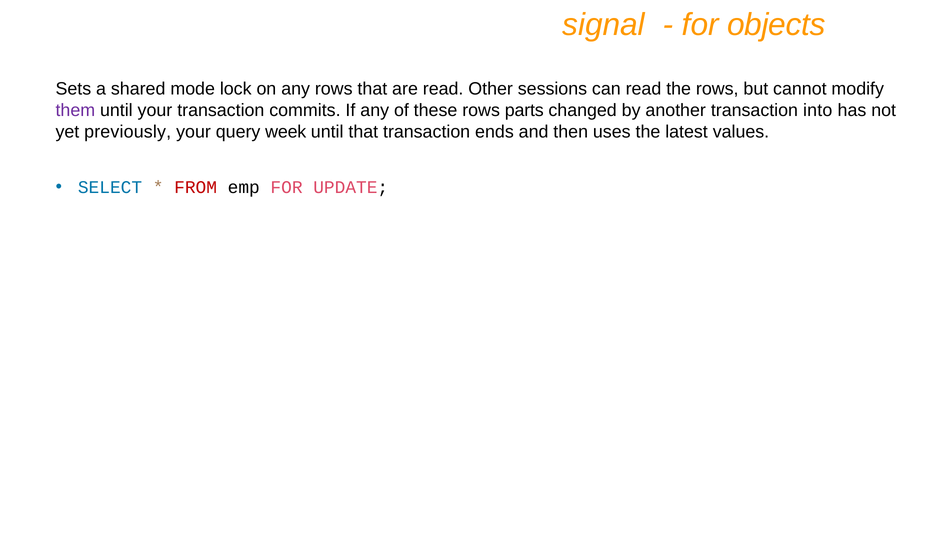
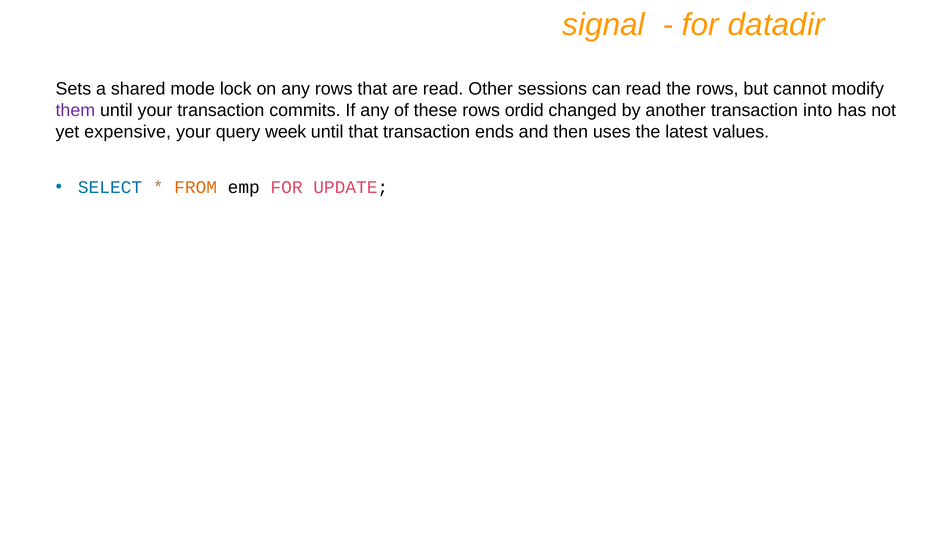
objects: objects -> datadir (776, 25)
parts: parts -> ordid (524, 110)
previously: previously -> expensive (128, 132)
FROM colour: red -> orange (196, 187)
